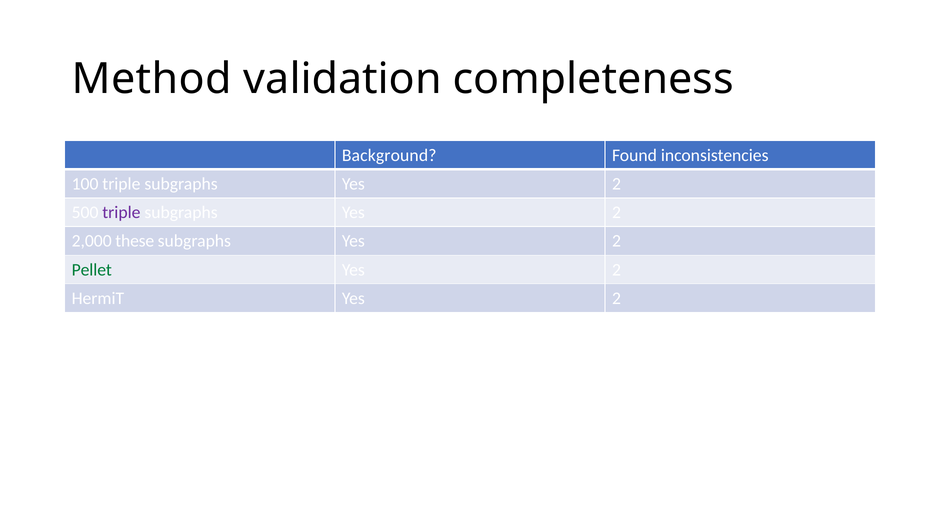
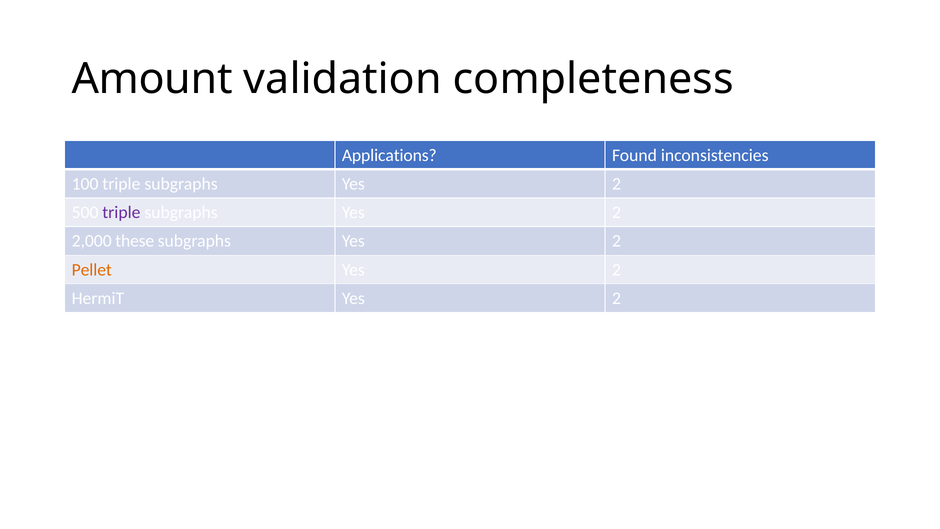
Method: Method -> Amount (152, 79)
Background: Background -> Applications (389, 155)
Pellet colour: green -> orange (92, 270)
